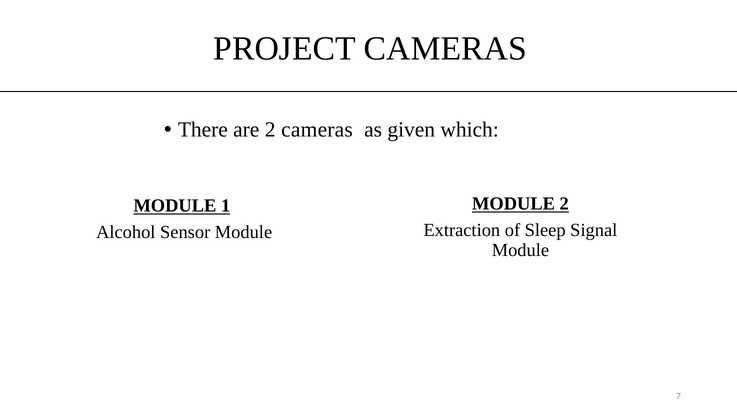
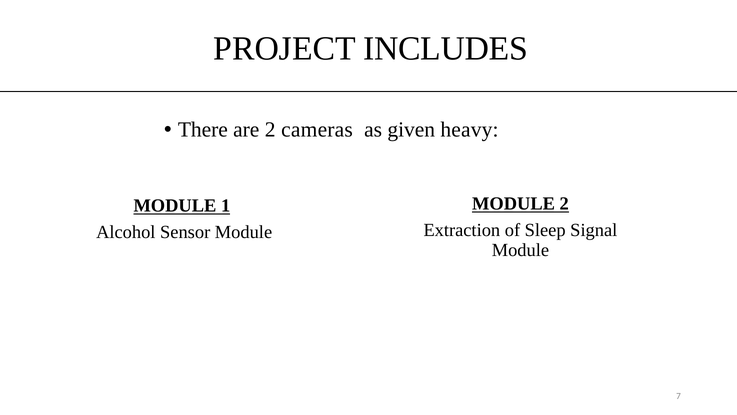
PROJECT CAMERAS: CAMERAS -> INCLUDES (446, 49)
which: which -> heavy (470, 130)
